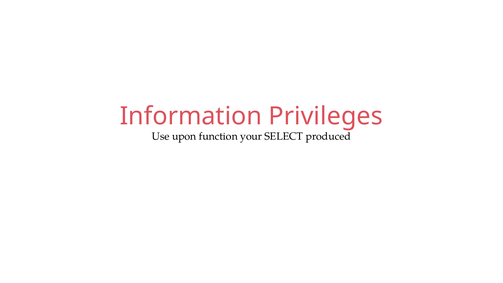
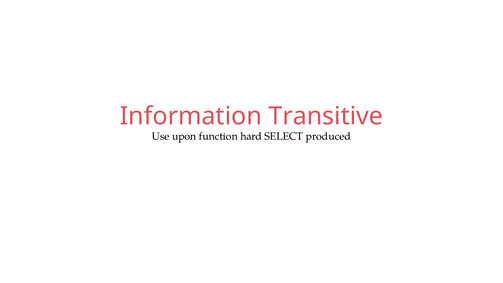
Privileges: Privileges -> Transitive (326, 116)
your: your -> hard (251, 137)
